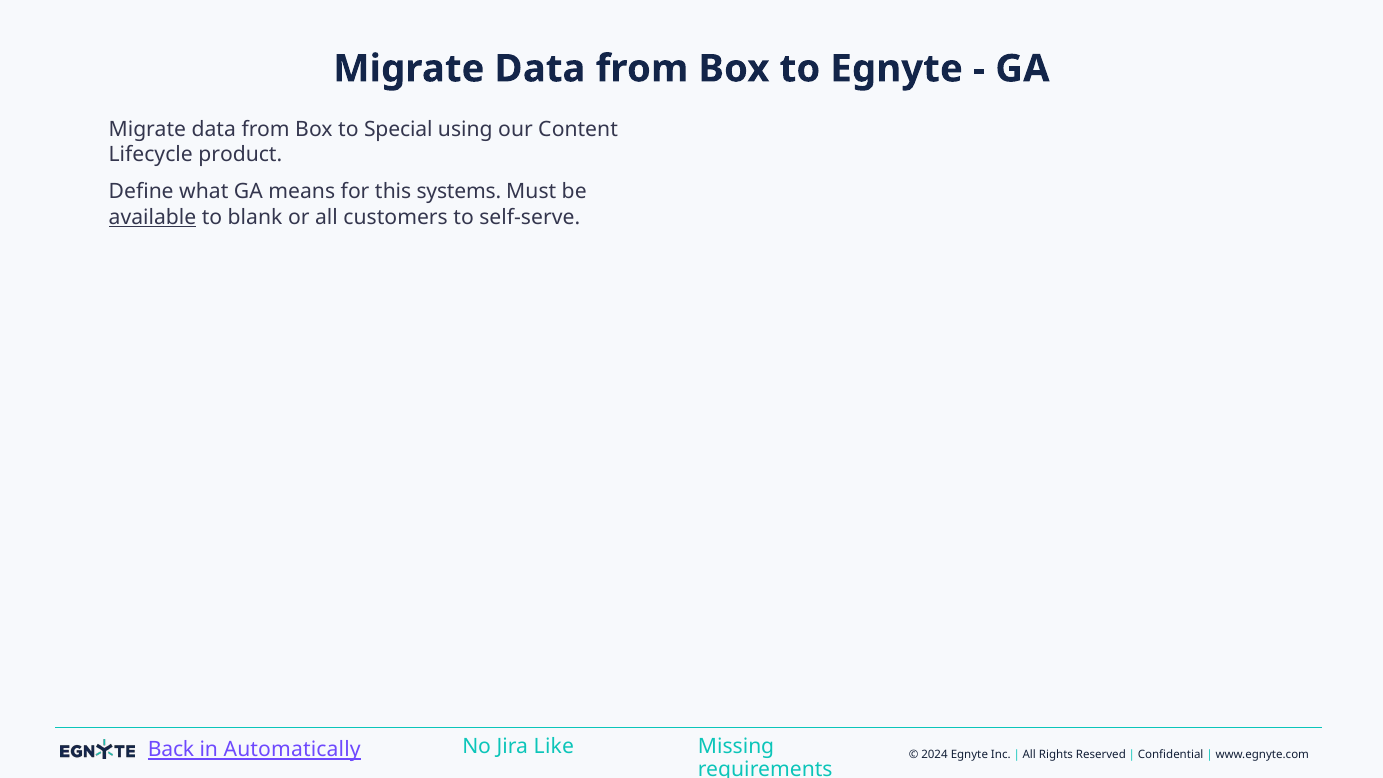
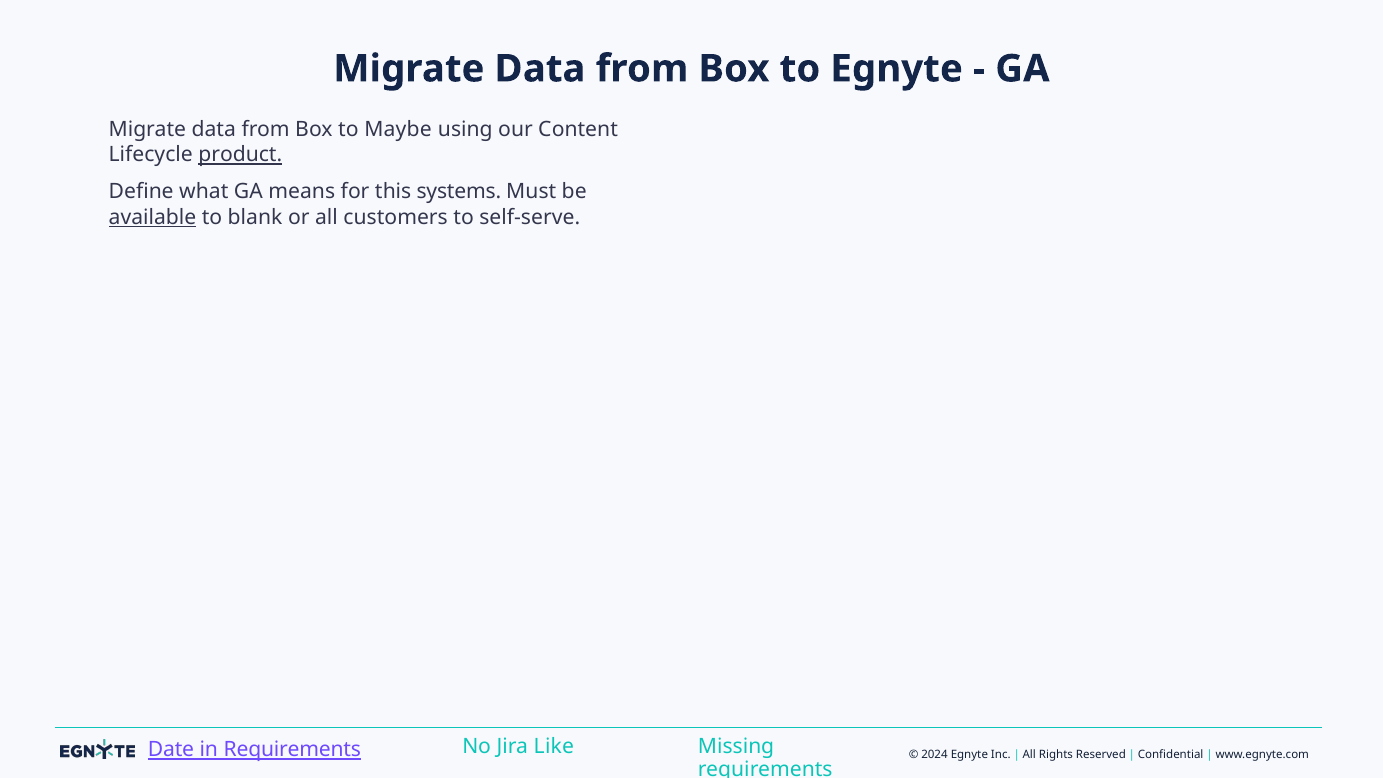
Special: Special -> Maybe (398, 129)
product underline: none -> present (240, 155)
Back: Back -> Date (171, 749)
in Automatically: Automatically -> Requirements (292, 749)
